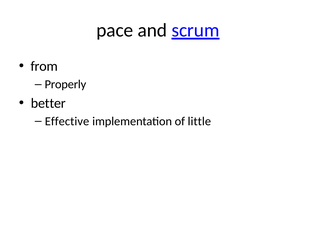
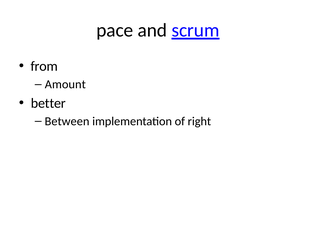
Properly: Properly -> Amount (65, 84)
Effective: Effective -> Between (67, 121)
little: little -> right (199, 121)
